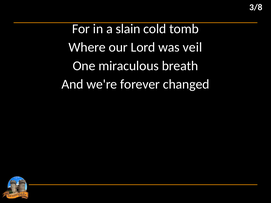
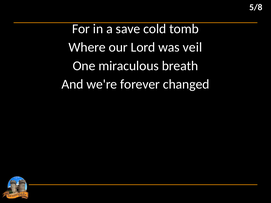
3/8: 3/8 -> 5/8 (256, 7)
slain: slain -> save (128, 29)
